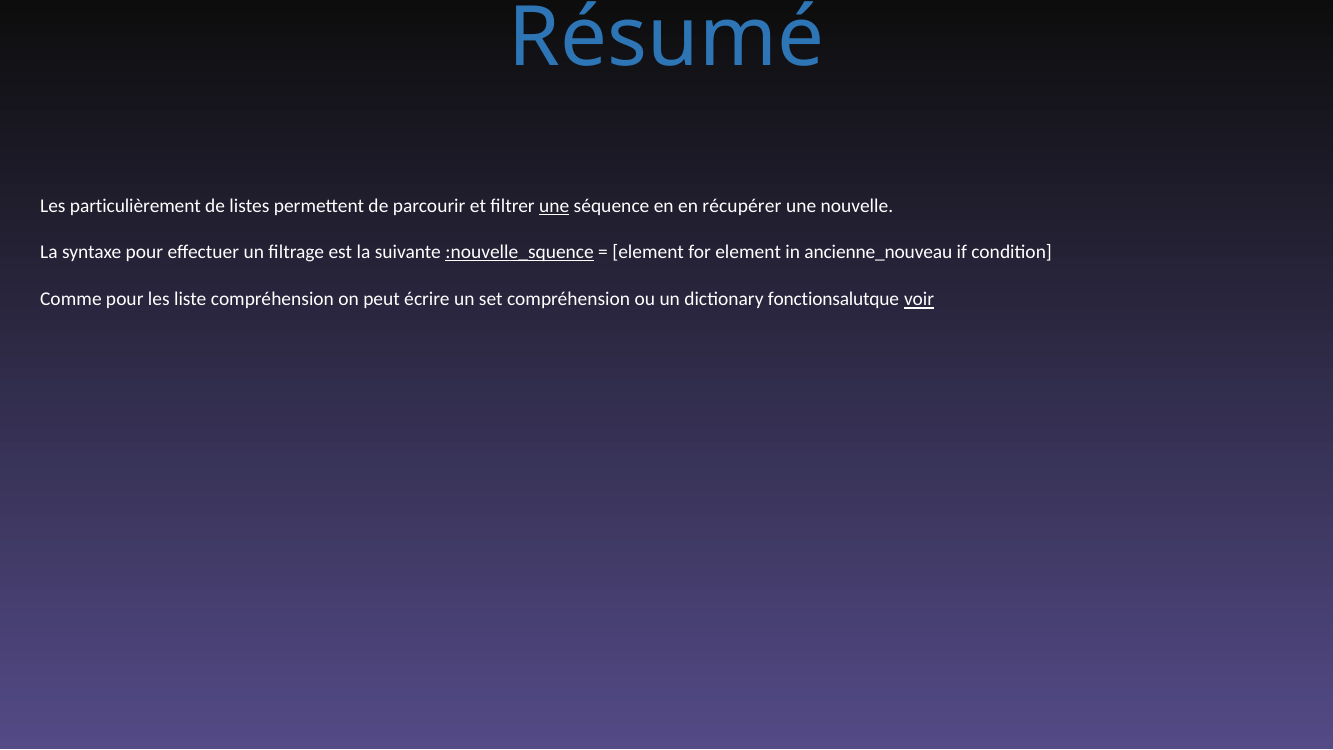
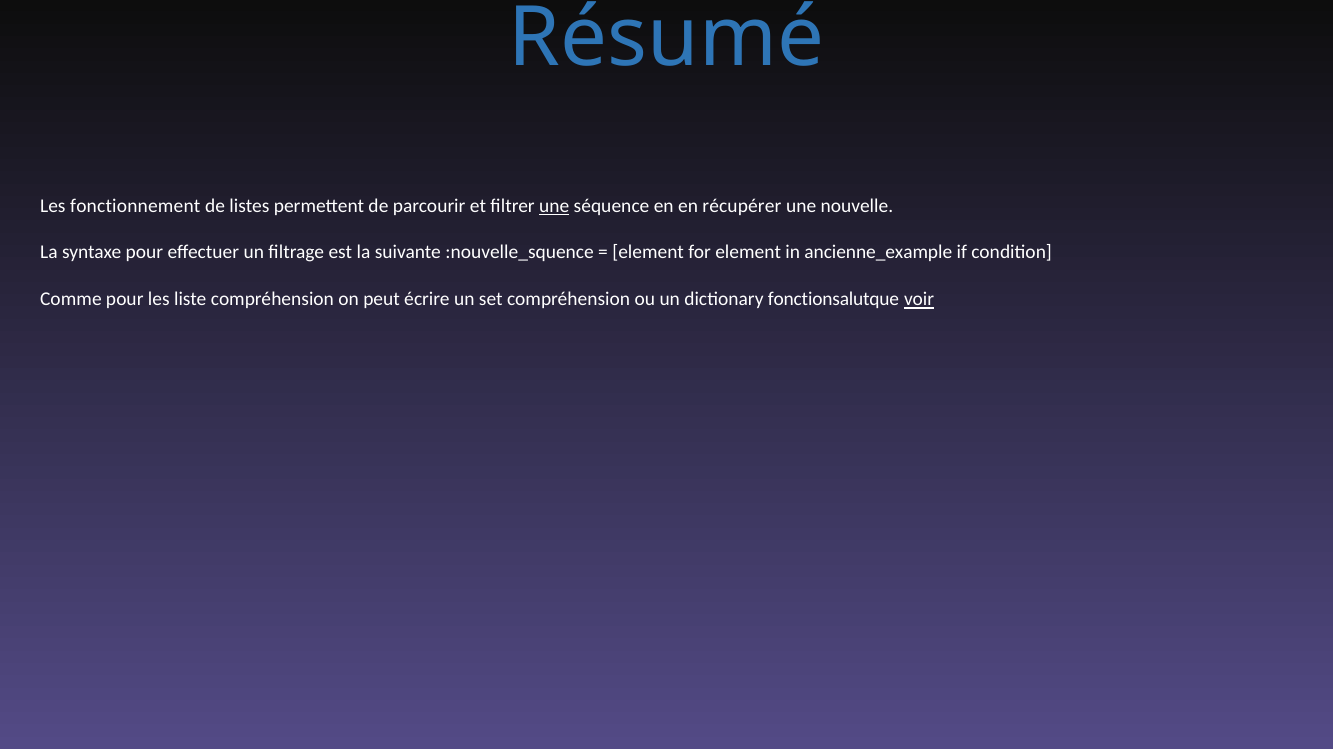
particulièrement: particulièrement -> fonctionnement (135, 206)
:nouvelle_squence underline: present -> none (520, 252)
ancienne_nouveau: ancienne_nouveau -> ancienne_example (878, 252)
